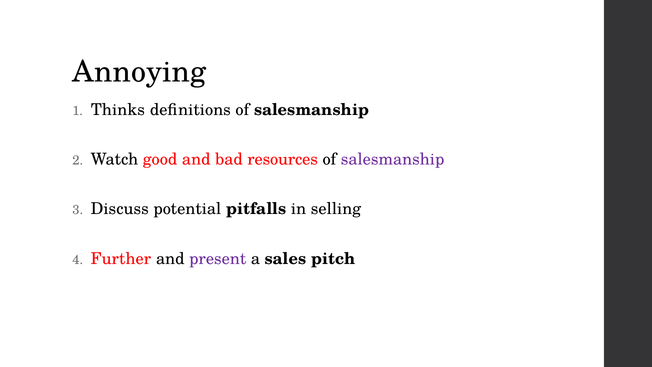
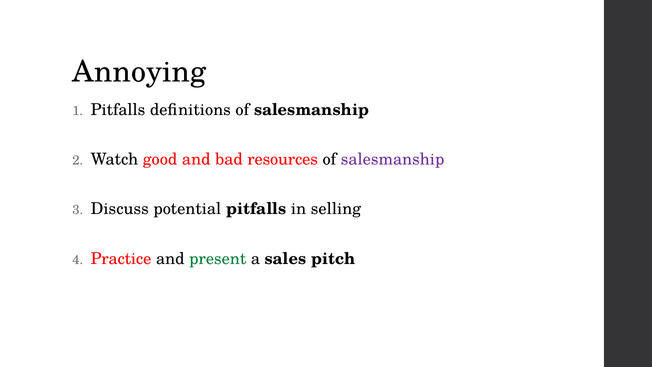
Thinks: Thinks -> Pitfalls (118, 110)
Further: Further -> Practice (121, 259)
present colour: purple -> green (218, 259)
